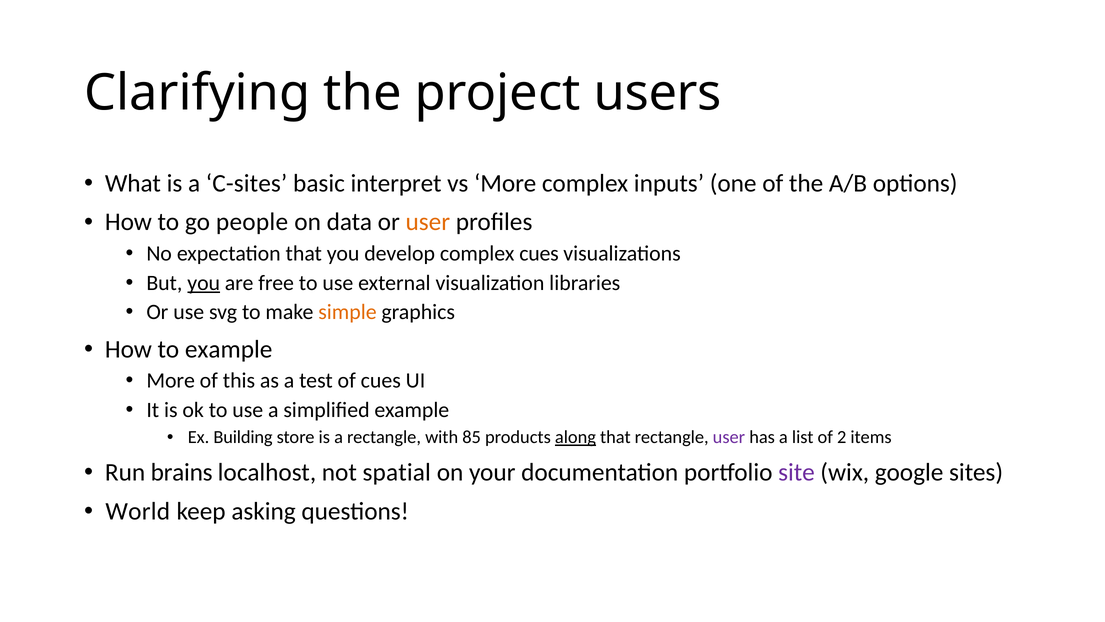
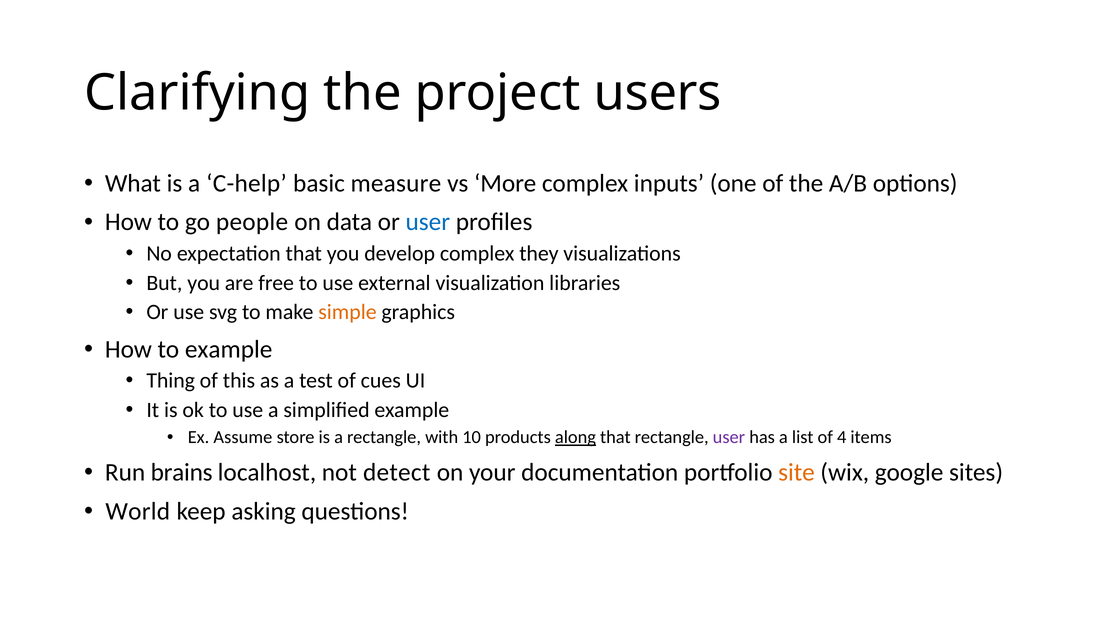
C-sites: C-sites -> C-help (246, 183)
interpret: interpret -> measure (396, 183)
user colour: orange -> blue (428, 222)
complex cues: cues -> they (539, 253)
you underline: present -> none (204, 283)
More: More -> Thing (171, 380)
Building: Building -> Assume (243, 437)
85: 85 -> 10 (472, 437)
2: 2 -> 4 (842, 437)
spatial: spatial -> detect (397, 472)
site colour: purple -> orange (796, 472)
